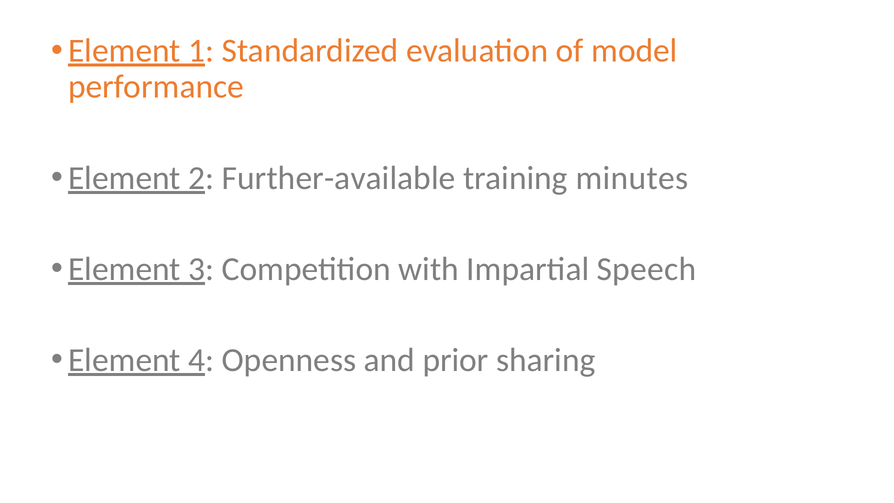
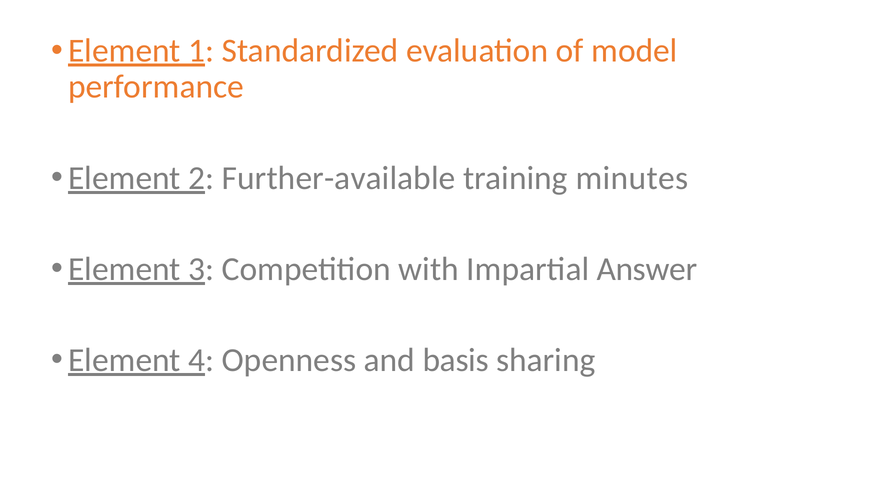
Speech: Speech -> Answer (647, 269)
prior: prior -> basis (456, 360)
